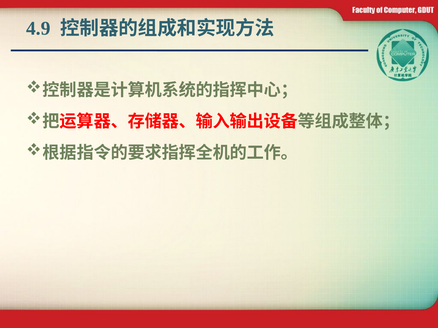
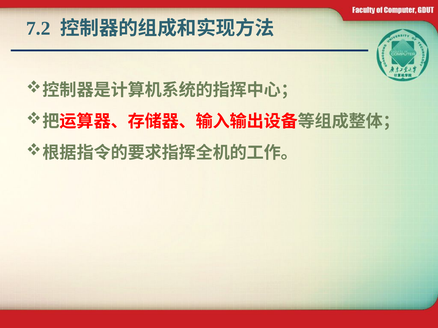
4.9: 4.9 -> 7.2 (38, 28)
